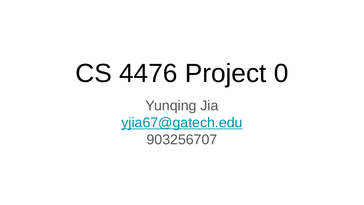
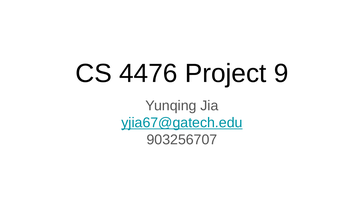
0: 0 -> 9 (281, 73)
